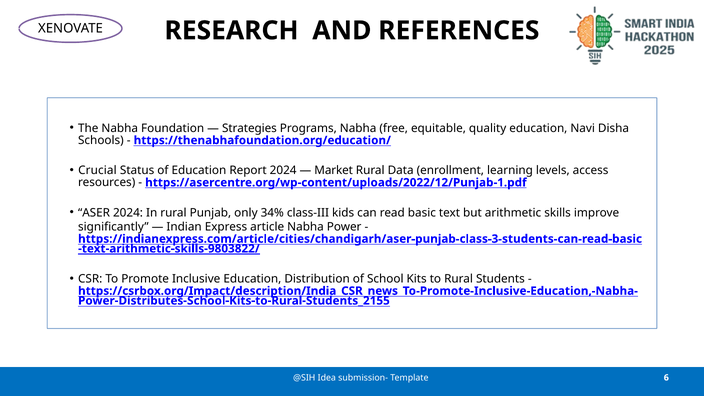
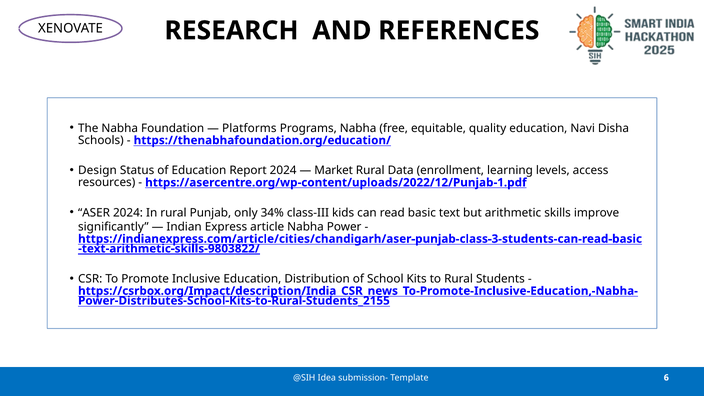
Strategies: Strategies -> Platforms (249, 128)
Crucial: Crucial -> Design (97, 170)
